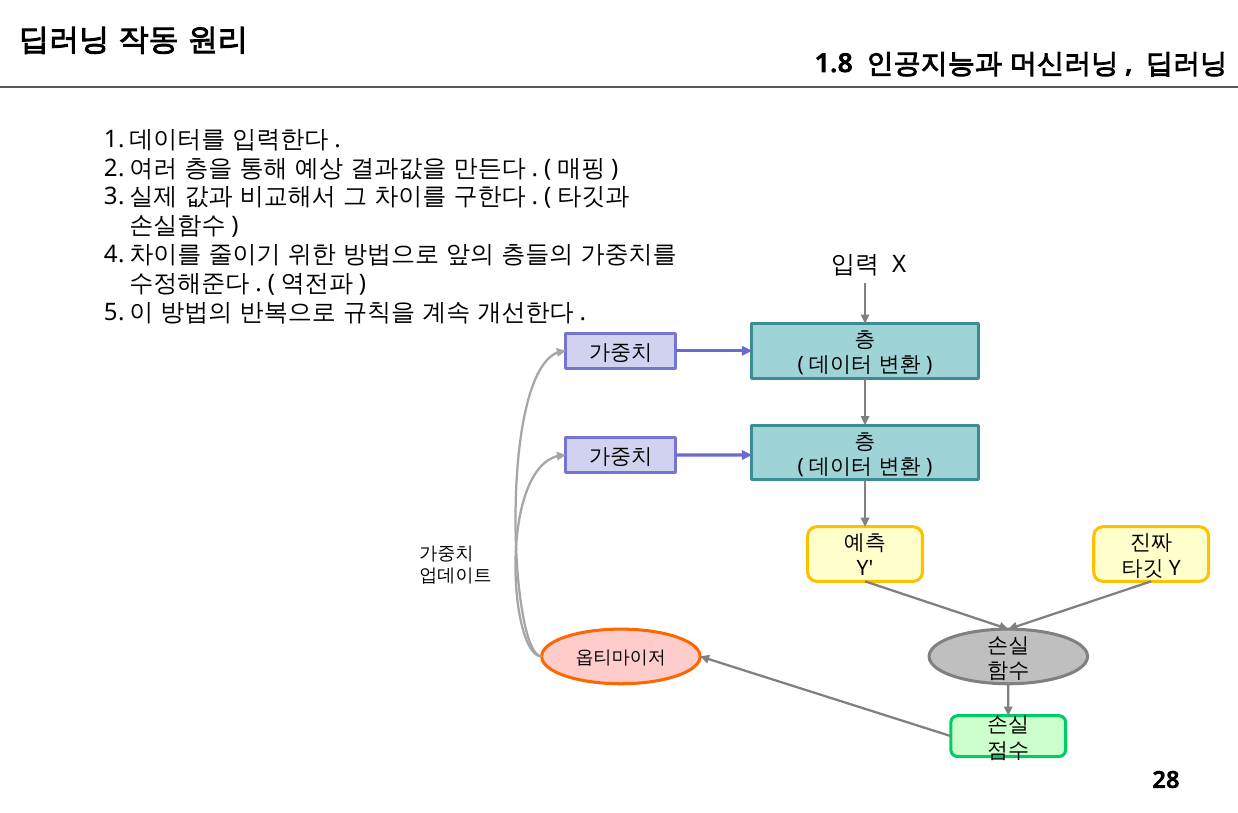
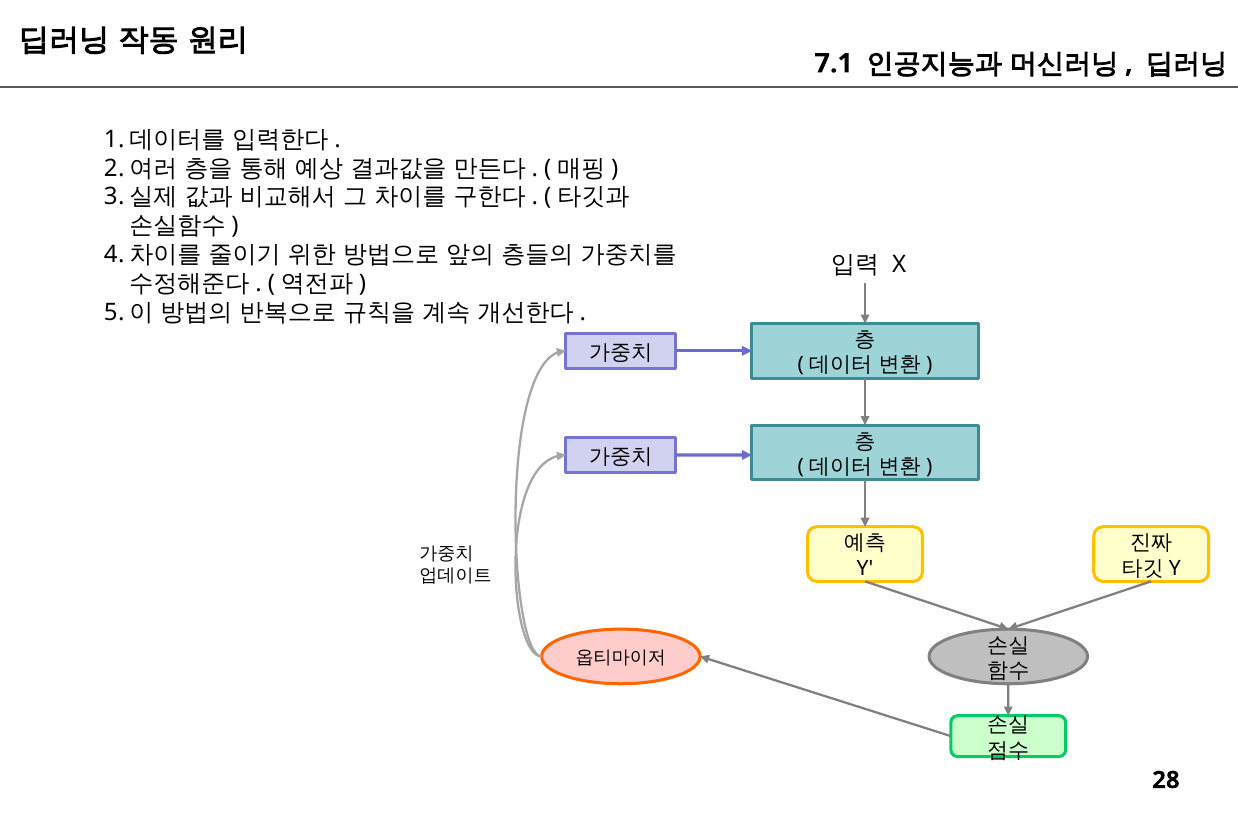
1.8: 1.8 -> 7.1 (834, 63)
